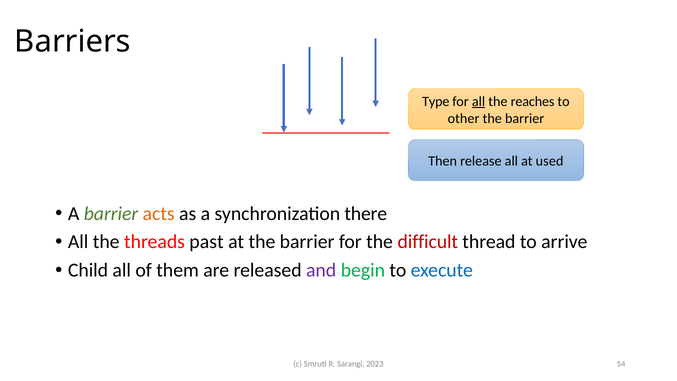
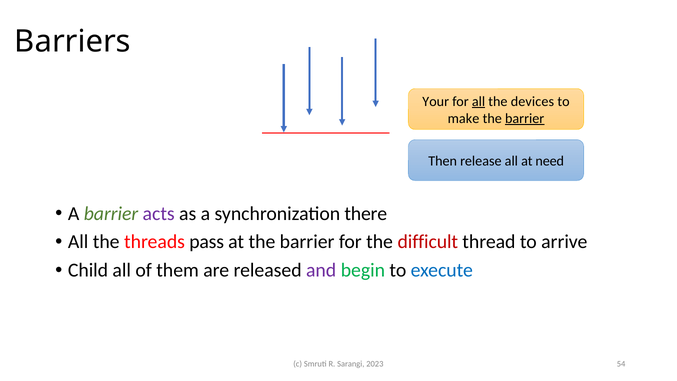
Type: Type -> Your (436, 101)
reaches: reaches -> devices (532, 101)
other: other -> make (464, 118)
barrier underline: none -> present (525, 118)
used: used -> need (550, 161)
acts colour: orange -> purple (159, 213)
past: past -> pass (207, 242)
